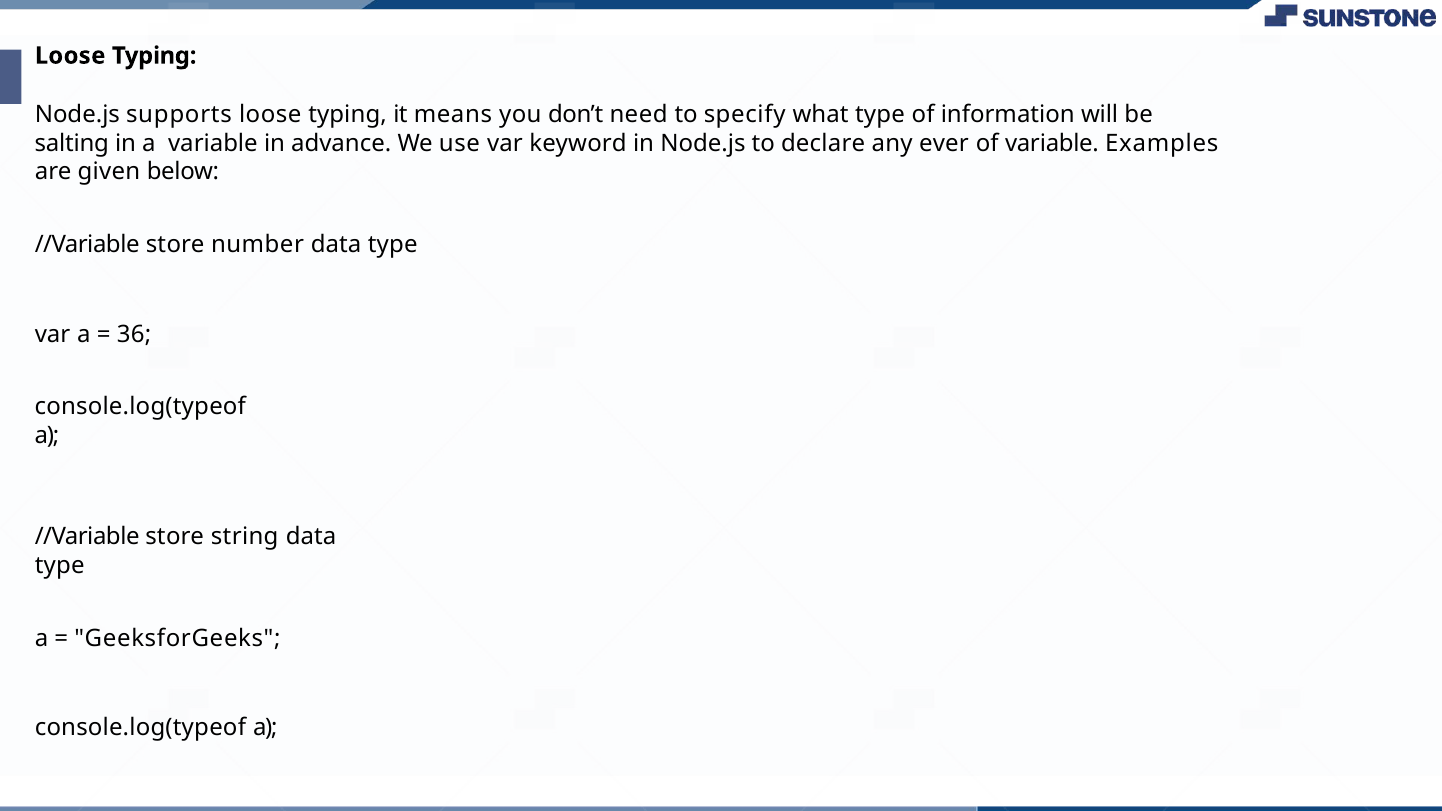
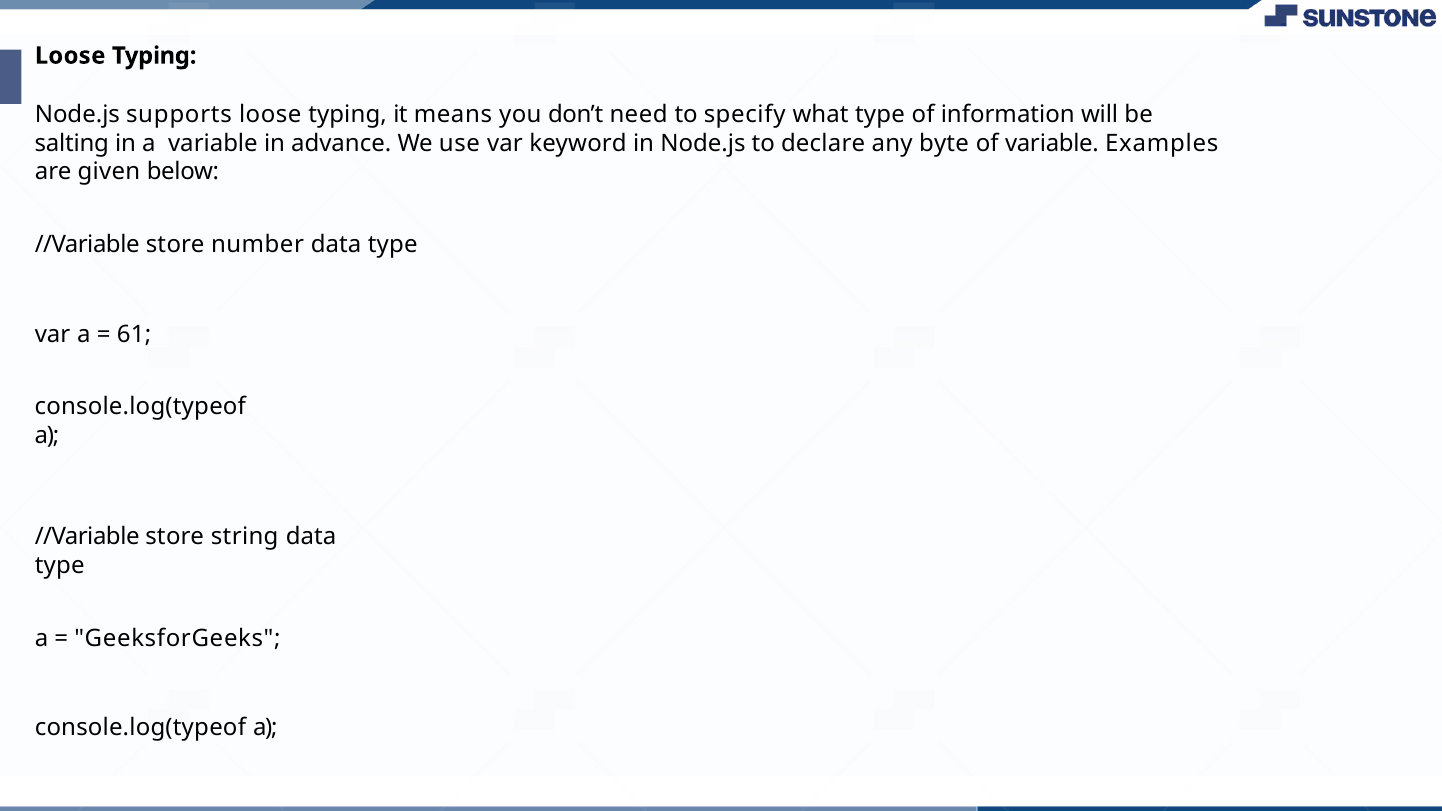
ever: ever -> byte (944, 143)
36: 36 -> 61 (134, 334)
